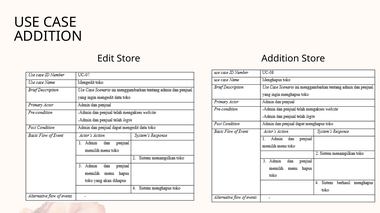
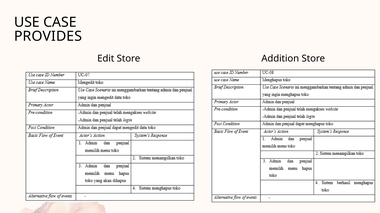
ADDITION: ADDITION -> PROVIDES (48, 36)
